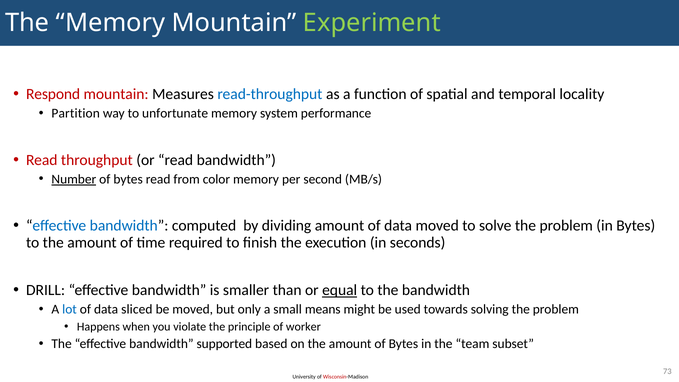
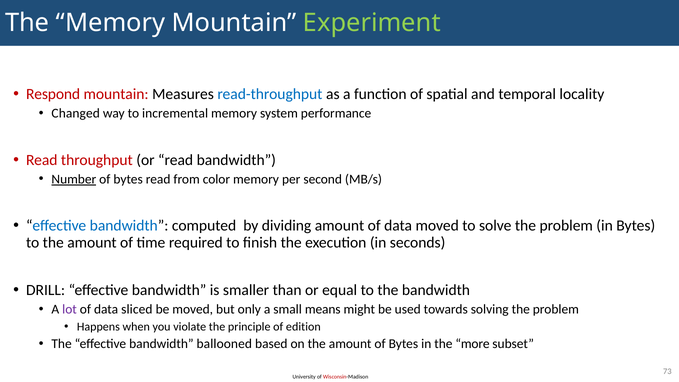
Partition: Partition -> Changed (76, 113)
unfortunate: unfortunate -> incremental (175, 113)
equal underline: present -> none (340, 290)
lot colour: blue -> purple (70, 309)
worker: worker -> edition (303, 327)
supported: supported -> ballooned (224, 344)
team: team -> more (473, 344)
